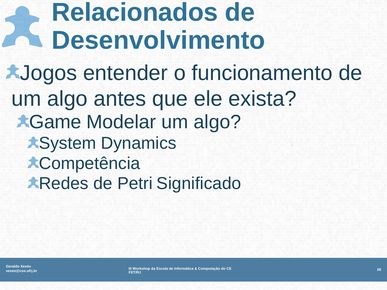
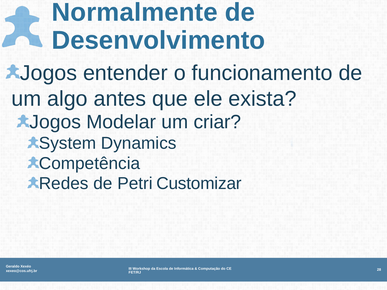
Relacionados: Relacionados -> Normalmente (135, 12)
Game: Game -> Jogos (55, 122)
Modelar um algo: algo -> criar (217, 122)
Significado: Significado -> Customizar (199, 184)
